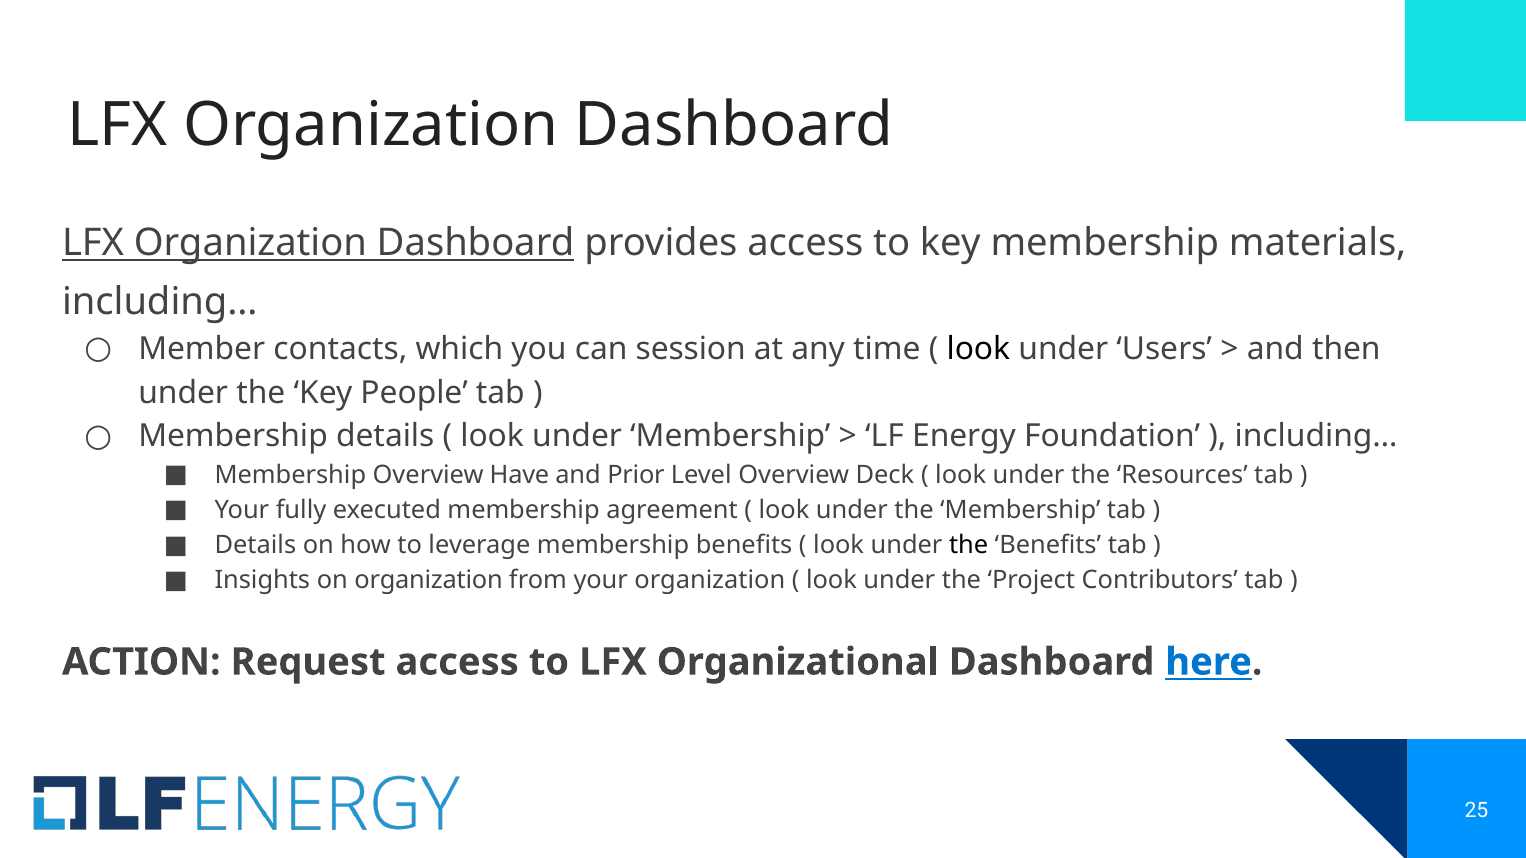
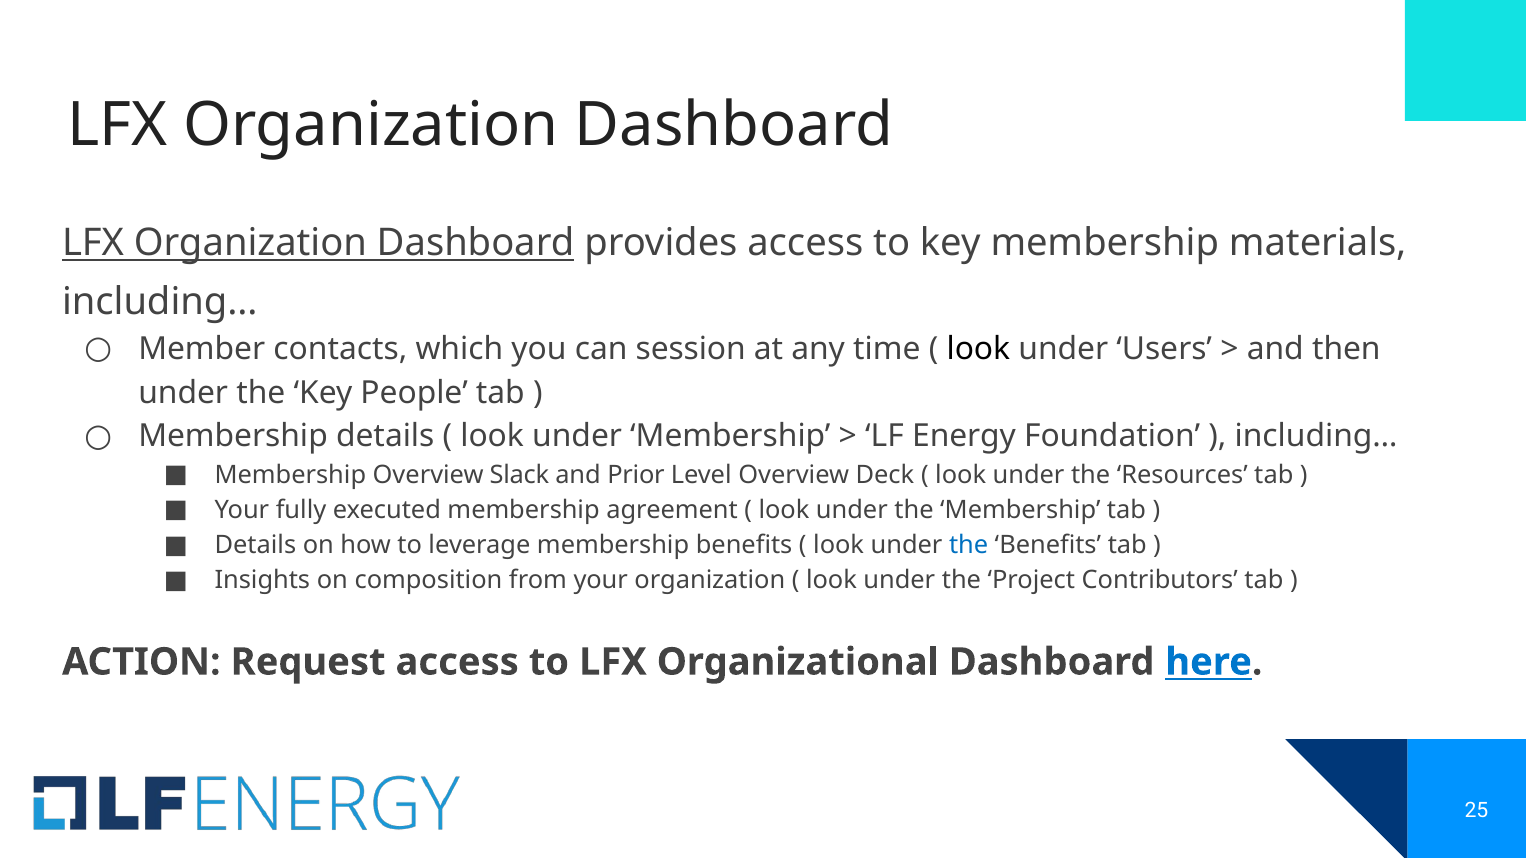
Have: Have -> Slack (519, 475)
the colour: black -> blue (969, 545)
on organization: organization -> composition (428, 580)
